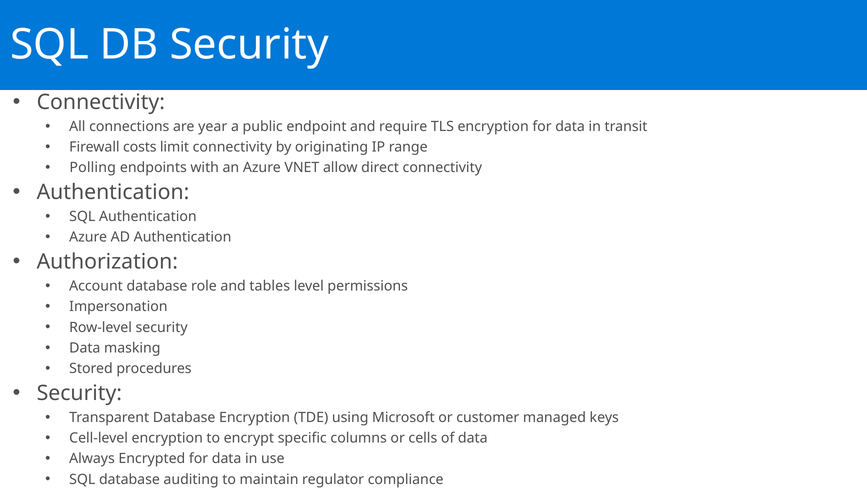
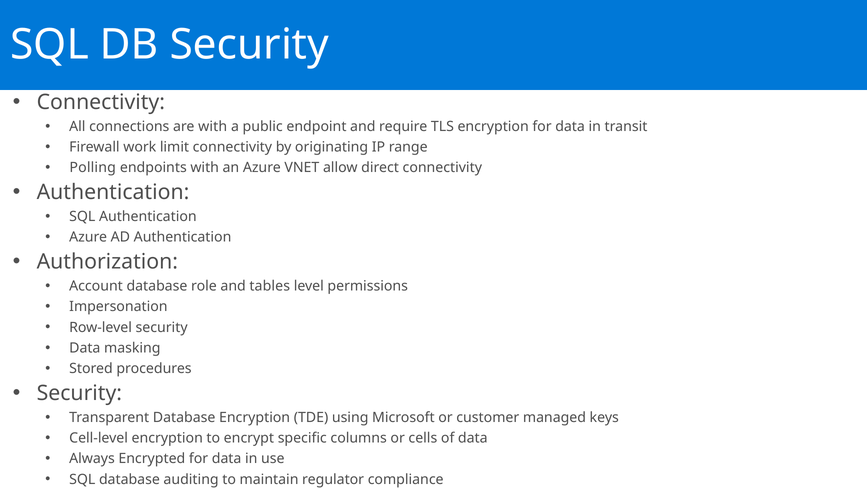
are year: year -> with (213, 126)
costs: costs -> work (140, 147)
